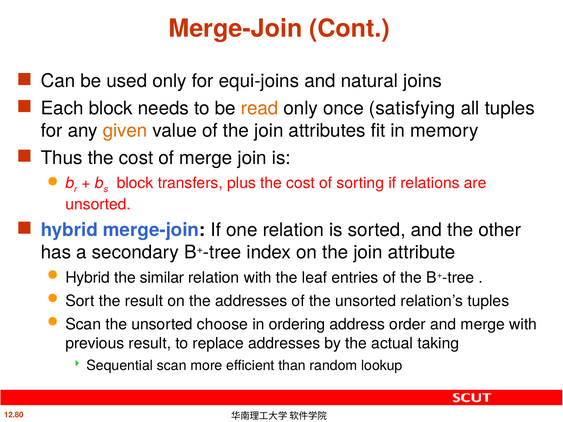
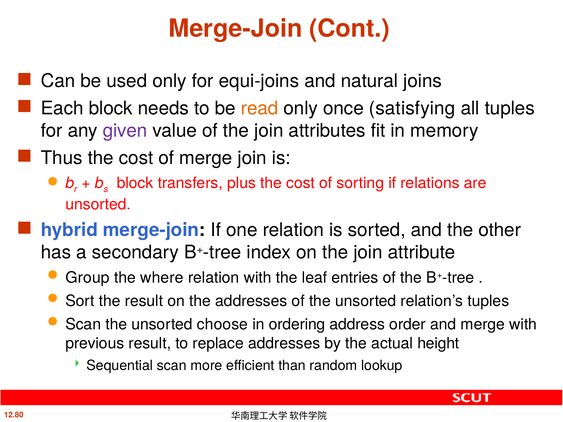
given colour: orange -> purple (125, 131)
Hybrid: Hybrid -> Group (88, 278)
similar: similar -> where (162, 278)
taking: taking -> height (438, 343)
